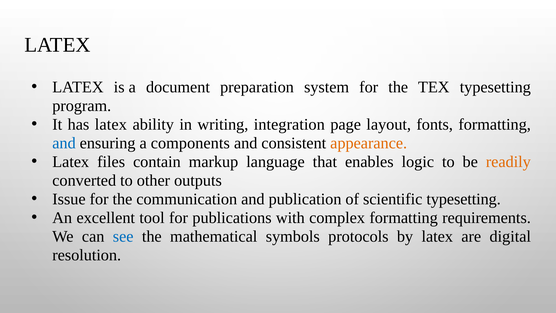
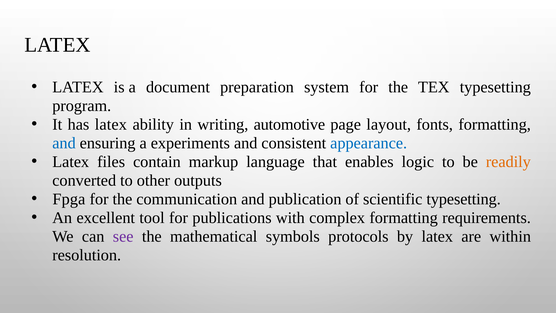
integration: integration -> automotive (289, 124)
components: components -> experiments (190, 143)
appearance colour: orange -> blue (369, 143)
Issue: Issue -> Fpga (69, 199)
see colour: blue -> purple (123, 236)
digital: digital -> within (510, 236)
